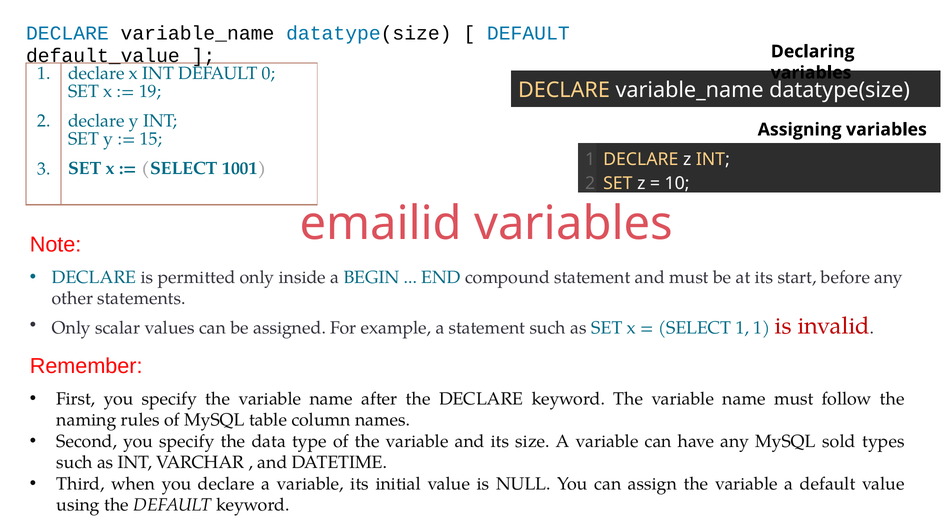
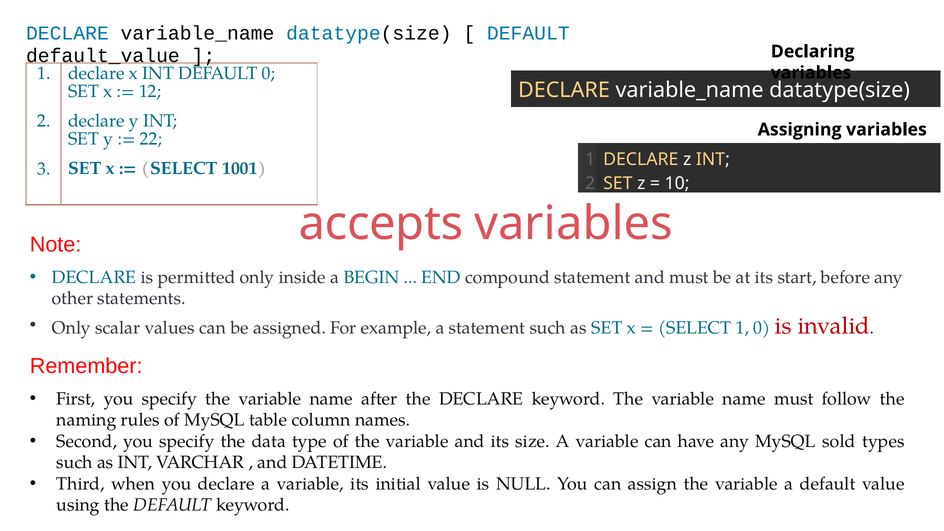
19: 19 -> 12 (150, 91)
15: 15 -> 22 (151, 139)
emailid: emailid -> accepts (381, 224)
1 1: 1 -> 0 (762, 328)
